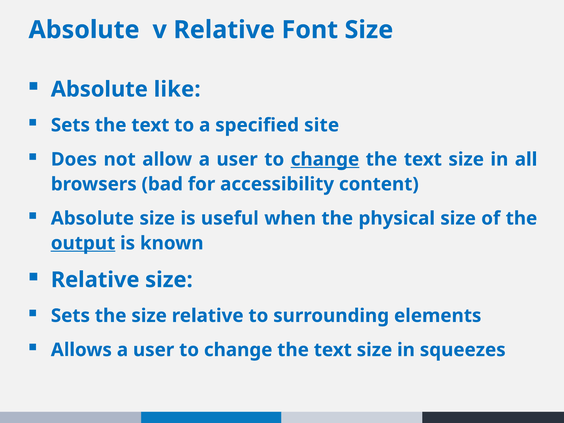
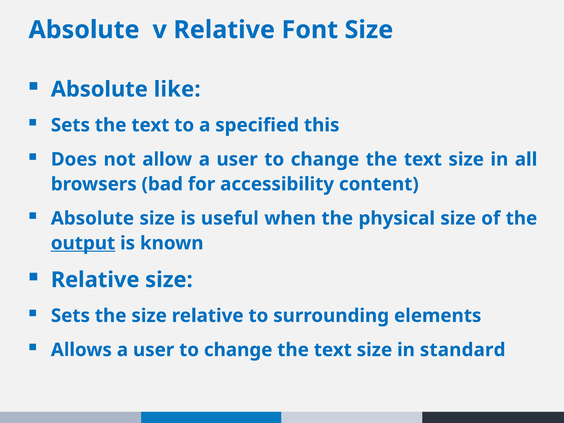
site: site -> this (322, 125)
change underline: present -> none (325, 159)
squeezes: squeezes -> standard (463, 350)
